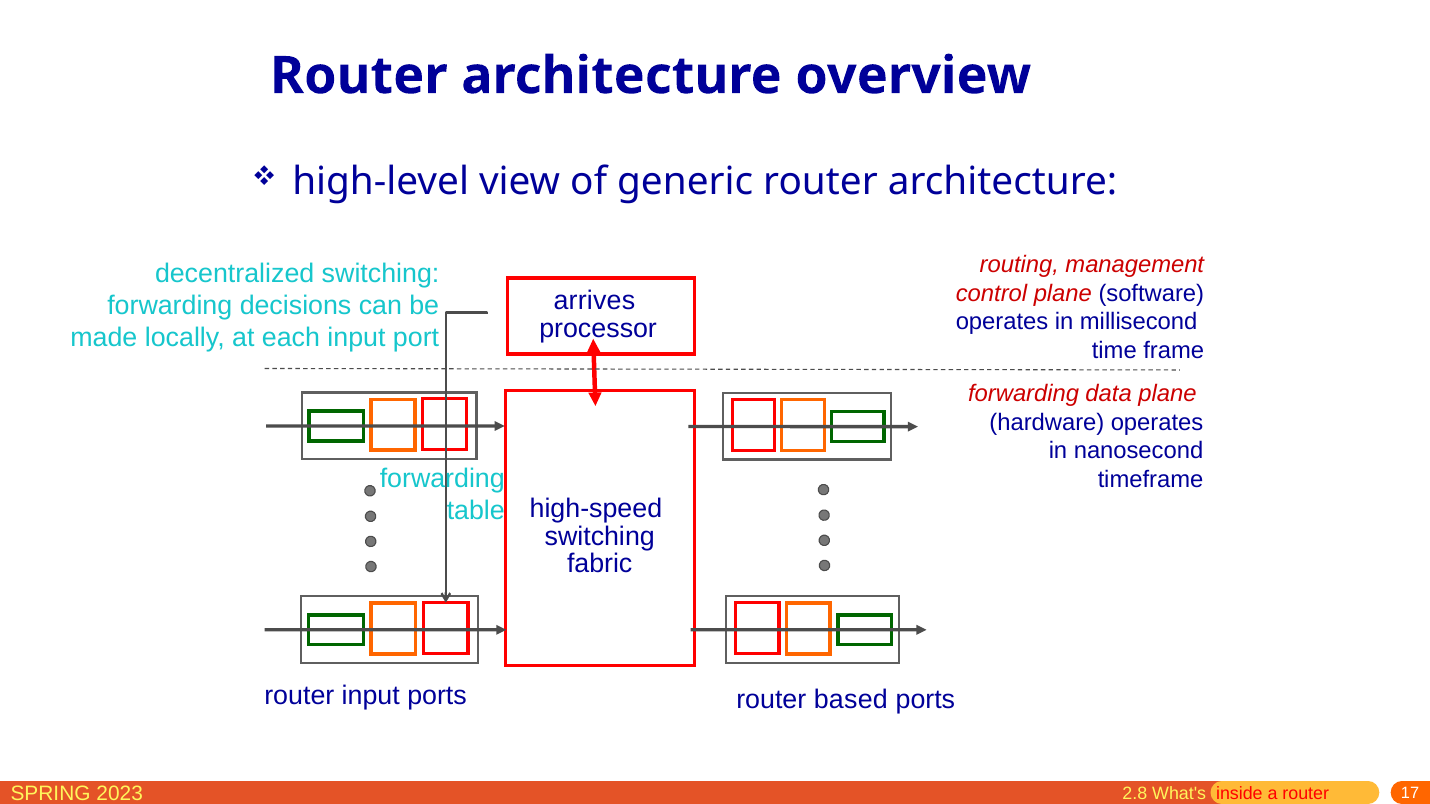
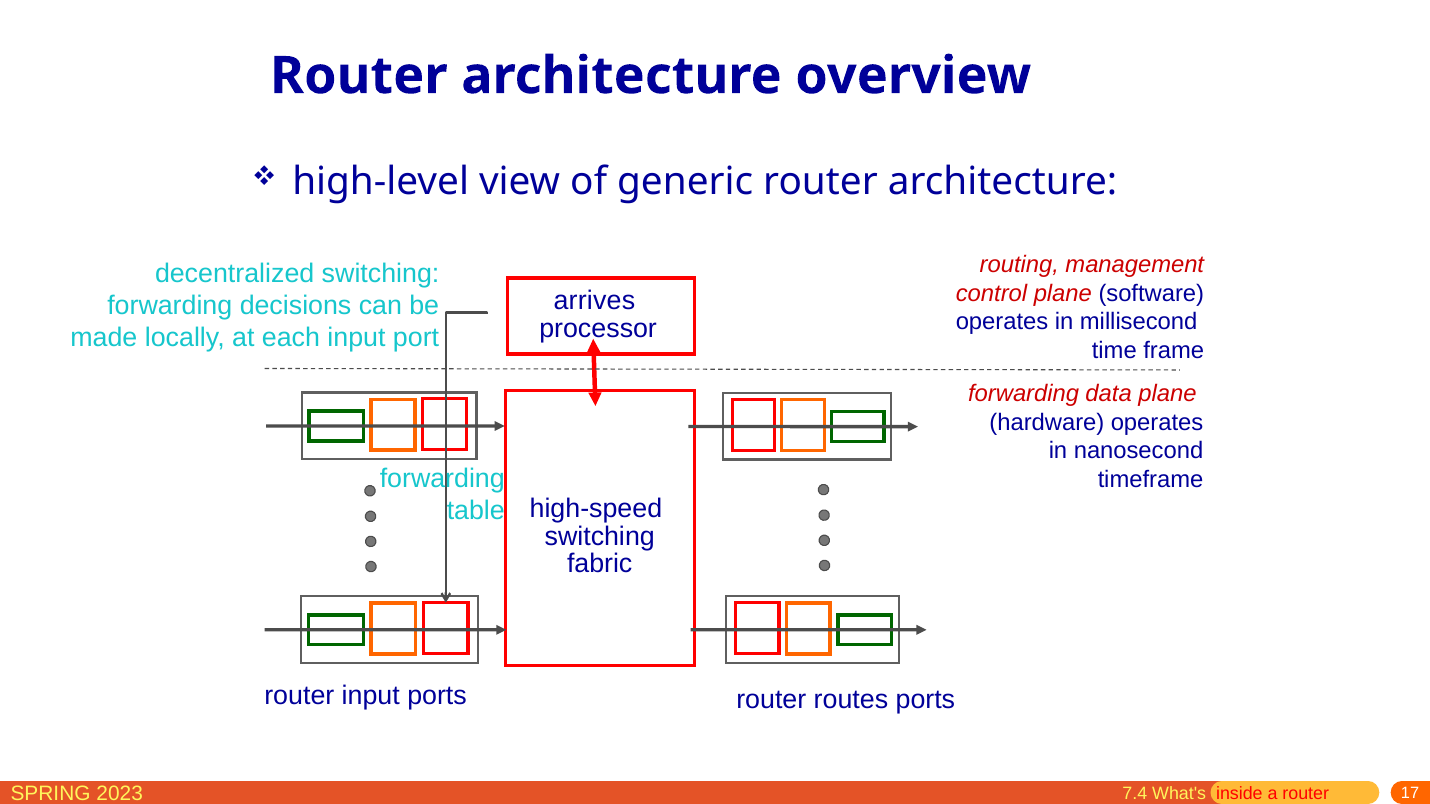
based: based -> routes (851, 700)
2.8: 2.8 -> 7.4 (1135, 794)
